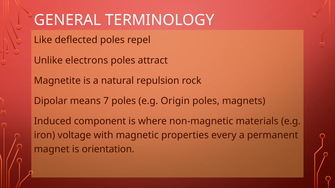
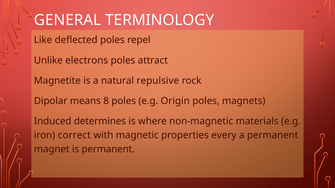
repulsion: repulsion -> repulsive (158, 81)
7: 7 -> 8 (106, 101)
component: component -> determines (100, 121)
voltage: voltage -> correct (74, 135)
is orientation: orientation -> permanent (108, 149)
